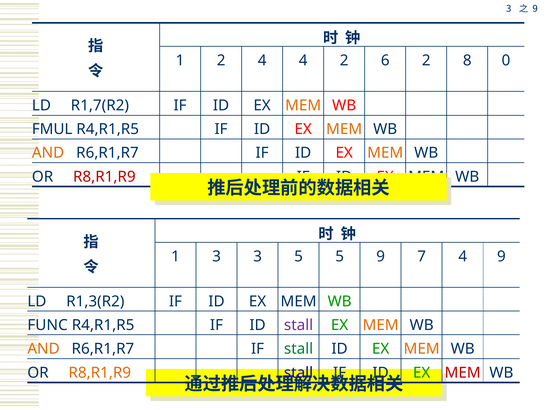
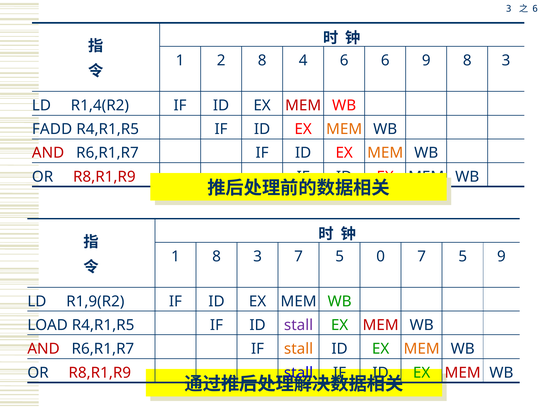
9: 9 -> 6 (535, 9)
2 4: 4 -> 8 (262, 61)
4 2: 2 -> 6 (344, 61)
6 2: 2 -> 9 (426, 61)
0: 0 -> 3 (506, 61)
R1,7(R2: R1,7(R2 -> R1,4(R2 (100, 106)
MEM colour: orange -> red (303, 106)
FMUL: FMUL -> FADD (52, 129)
AND colour: orange -> red (48, 153)
1 3: 3 -> 8 (217, 257)
3 5: 5 -> 7 (299, 257)
5 9: 9 -> 0 (381, 257)
4: 4 -> 5 (463, 257)
R1,3(R2: R1,3(R2 -> R1,9(R2 (95, 302)
FUNC: FUNC -> LOAD (48, 325)
MEM colour: orange -> red (381, 325)
AND colour: orange -> red (44, 349)
stall colour: green -> orange (299, 349)
R8,R1,R9 colour: orange -> red (100, 373)
